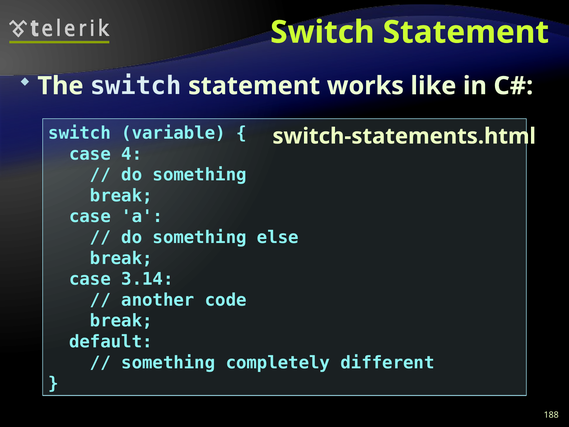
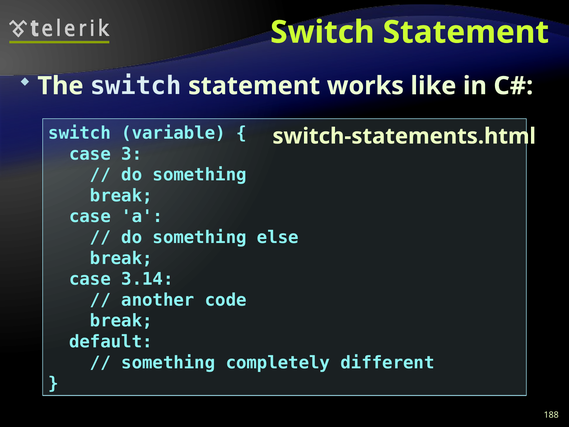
4: 4 -> 3 (132, 154)
